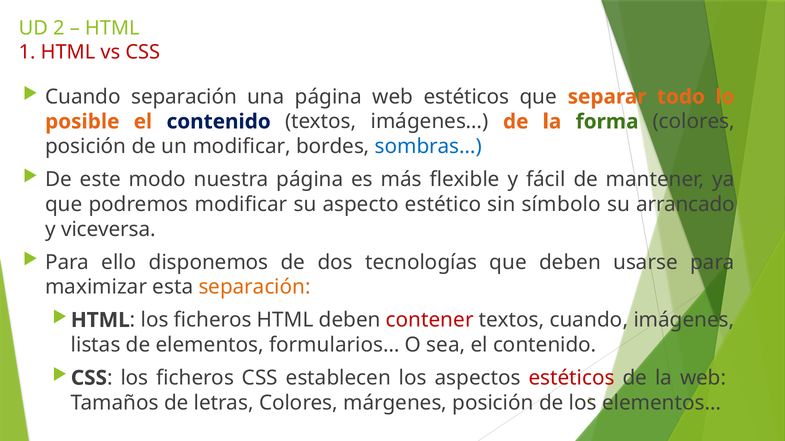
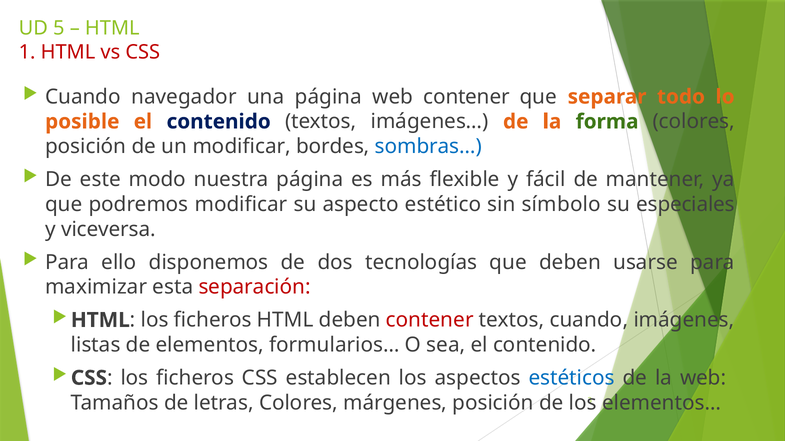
2: 2 -> 5 (59, 28)
Cuando separación: separación -> navegador (184, 97)
web estéticos: estéticos -> contener (467, 97)
arrancado: arrancado -> especiales (686, 205)
separación colour: orange -> red (255, 287)
estéticos colour: red -> blue (572, 378)
